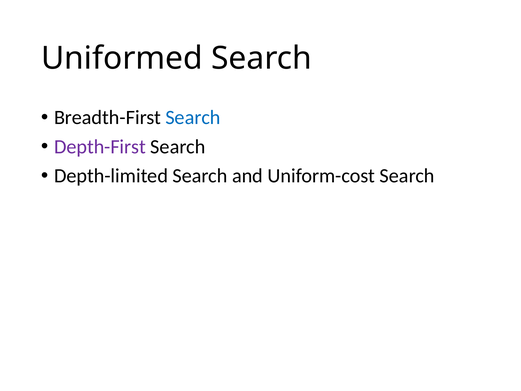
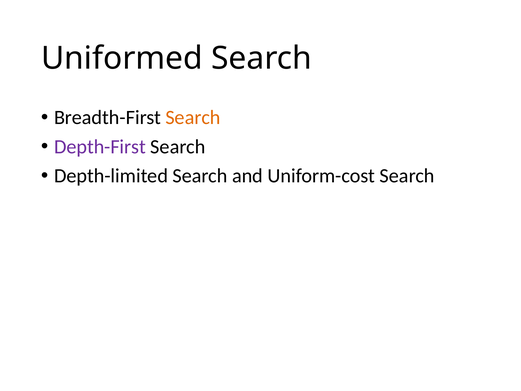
Search colour: blue -> orange (193, 117)
